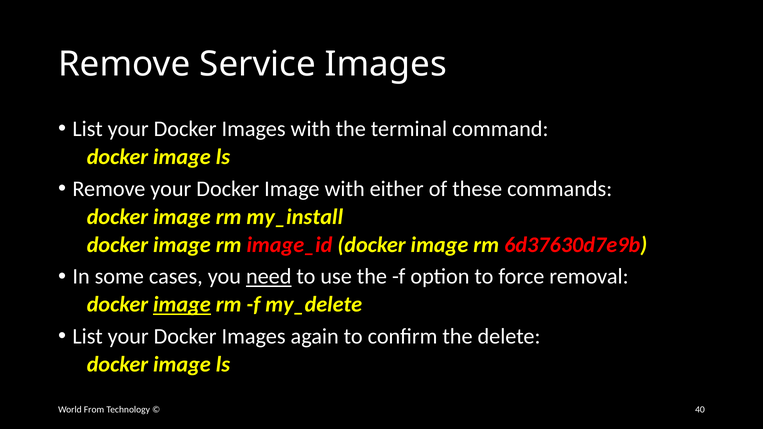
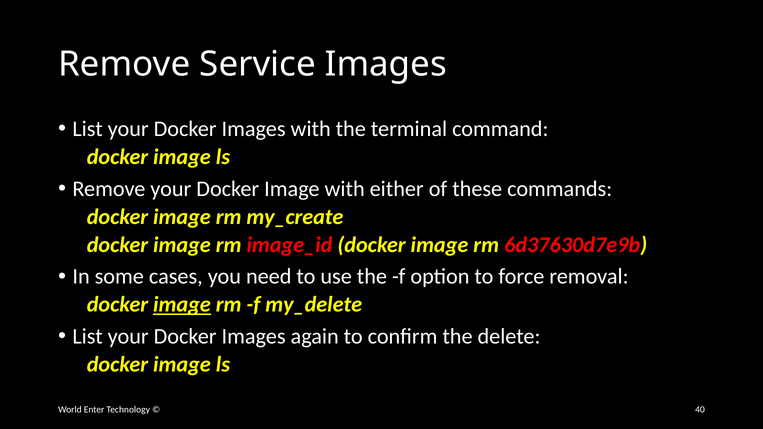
my_install: my_install -> my_create (295, 217)
need underline: present -> none (269, 277)
From: From -> Enter (94, 410)
